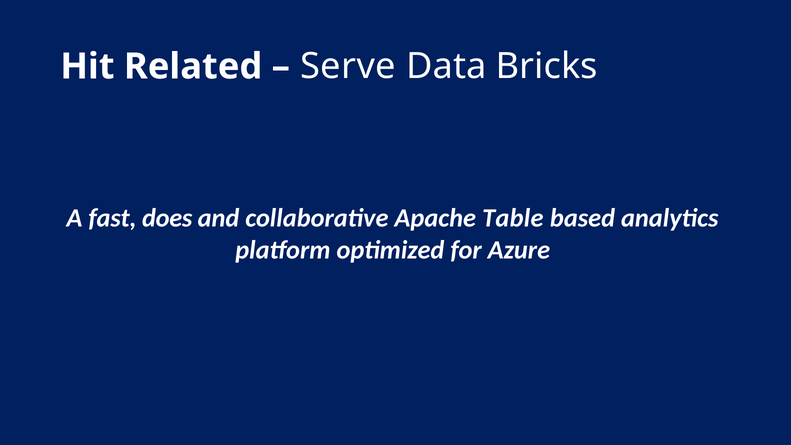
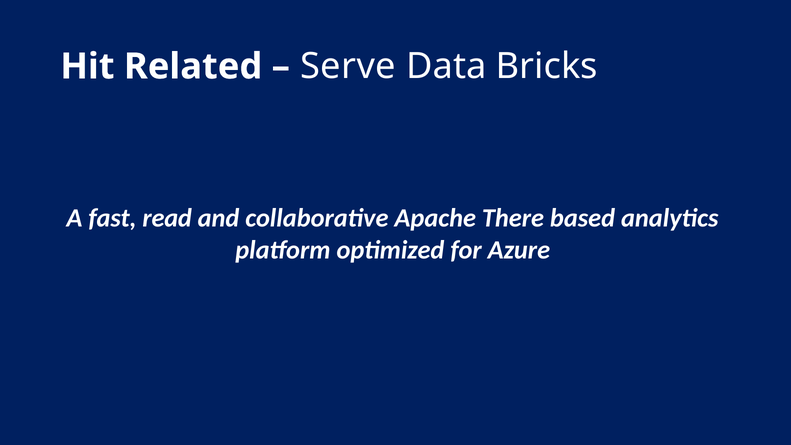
does: does -> read (167, 218)
Table: Table -> There (513, 218)
